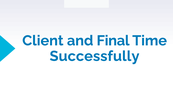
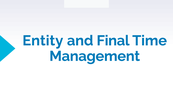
Client: Client -> Entity (43, 41)
Successfully: Successfully -> Management (95, 56)
